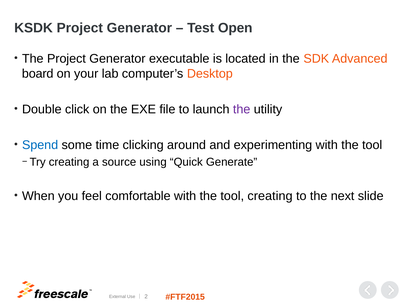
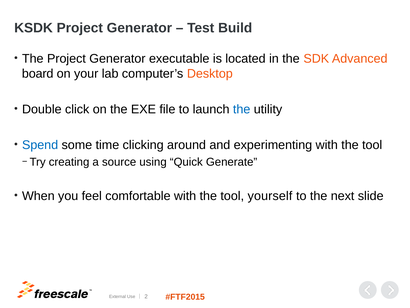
Open: Open -> Build (235, 28)
the colour: purple -> blue (242, 109)
tool creating: creating -> yourself (270, 196)
